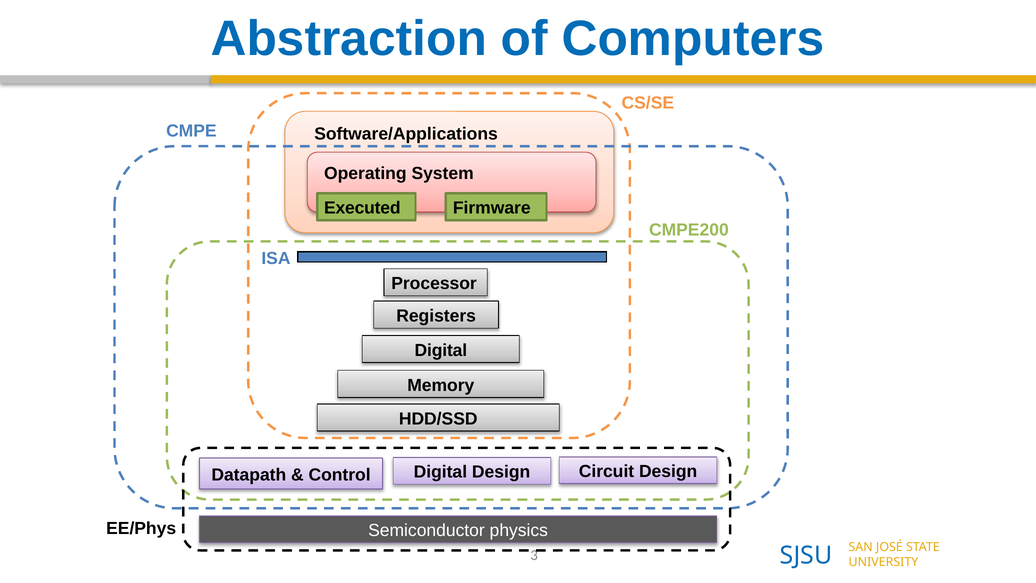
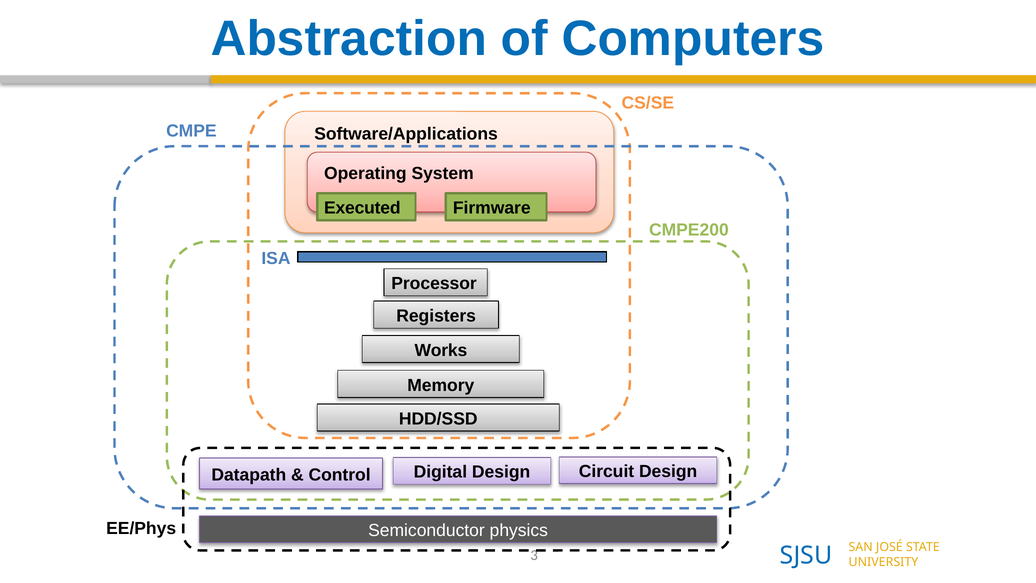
Digital: Digital -> Works (441, 350)
